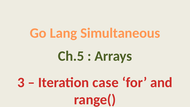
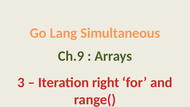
Ch.5: Ch.5 -> Ch.9 (71, 56)
case: case -> right (106, 82)
